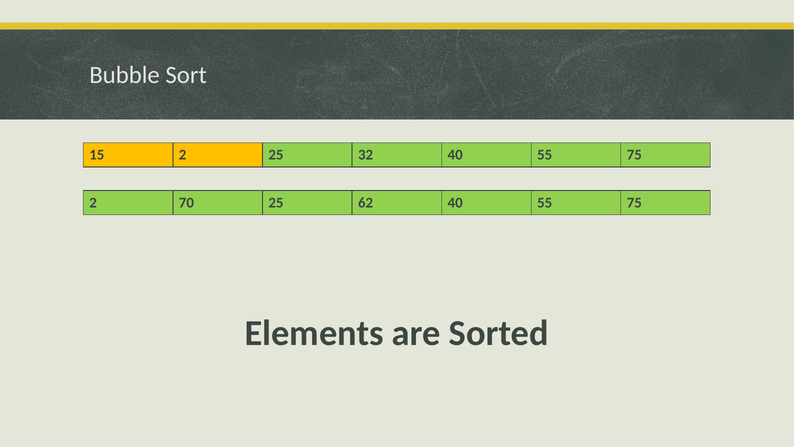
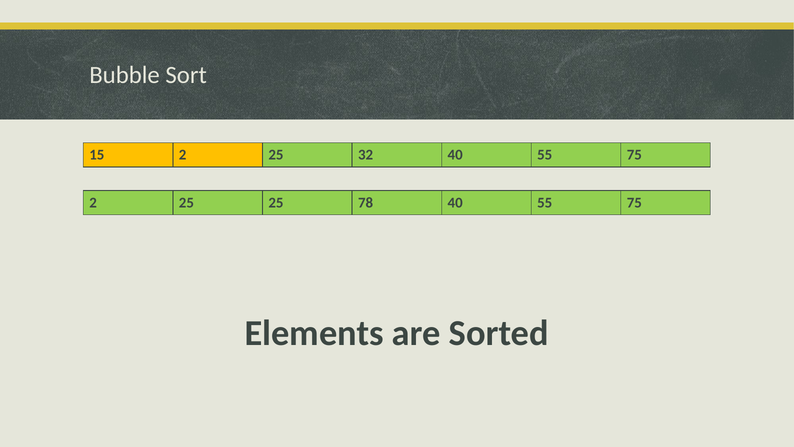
70: 70 -> 25 (186, 203)
62: 62 -> 78 (366, 203)
